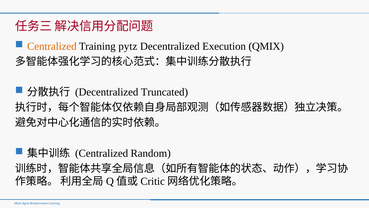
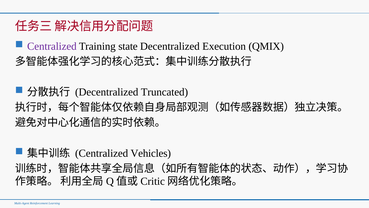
Centralized colour: orange -> purple (52, 46)
pytz: pytz -> state (128, 46)
Random: Random -> Vehicles (151, 153)
